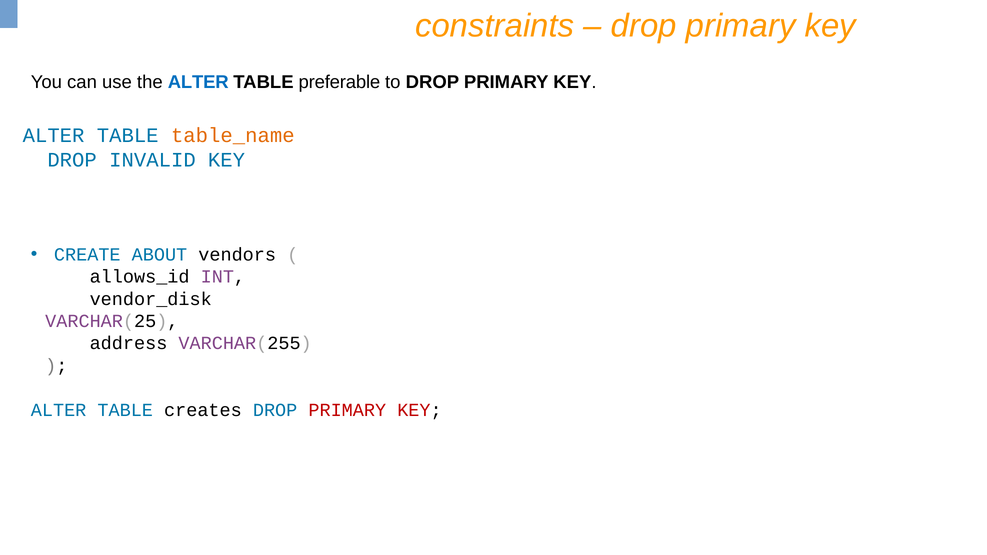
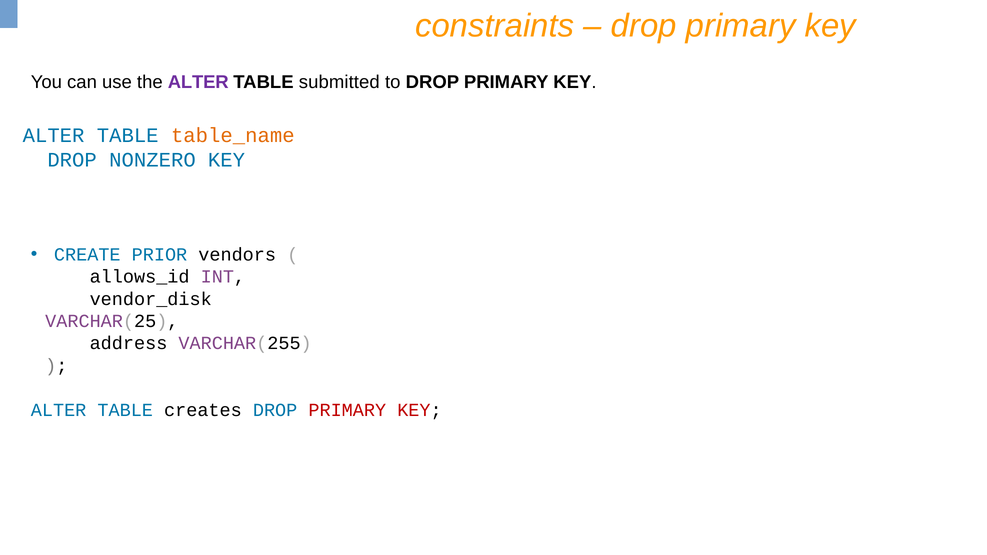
ALTER colour: blue -> purple (198, 82)
preferable: preferable -> submitted (339, 82)
INVALID: INVALID -> NONZERO (152, 160)
ABOUT: ABOUT -> PRIOR (159, 255)
